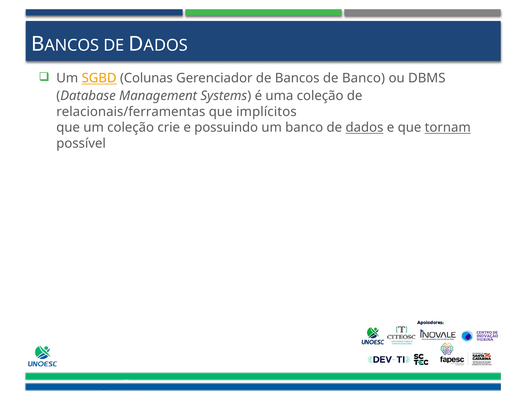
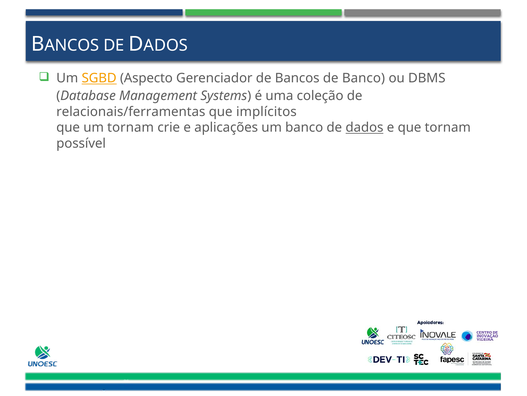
Colunas: Colunas -> Aspecto (146, 78)
um coleção: coleção -> tornam (131, 127)
possuindo: possuindo -> aplicações (226, 127)
tornam underline: present -> none (448, 127)
